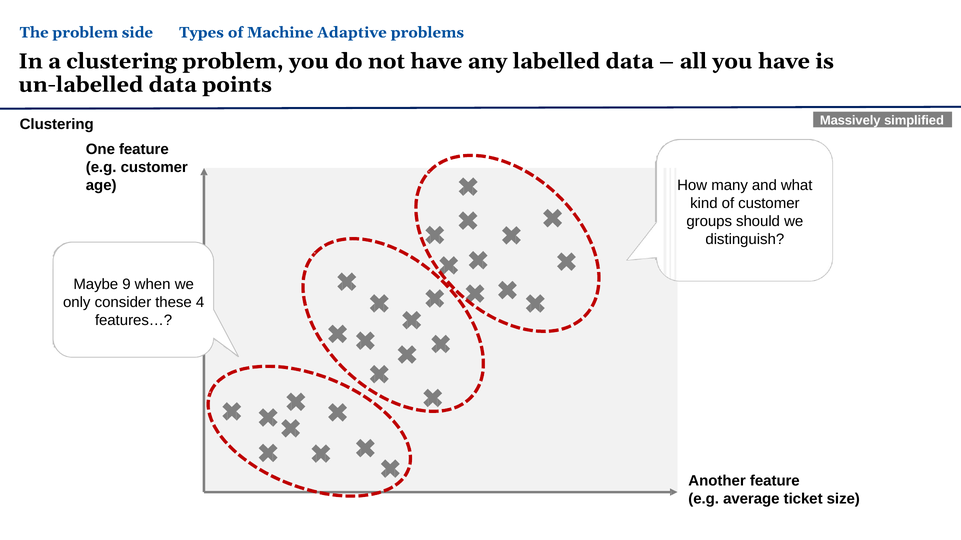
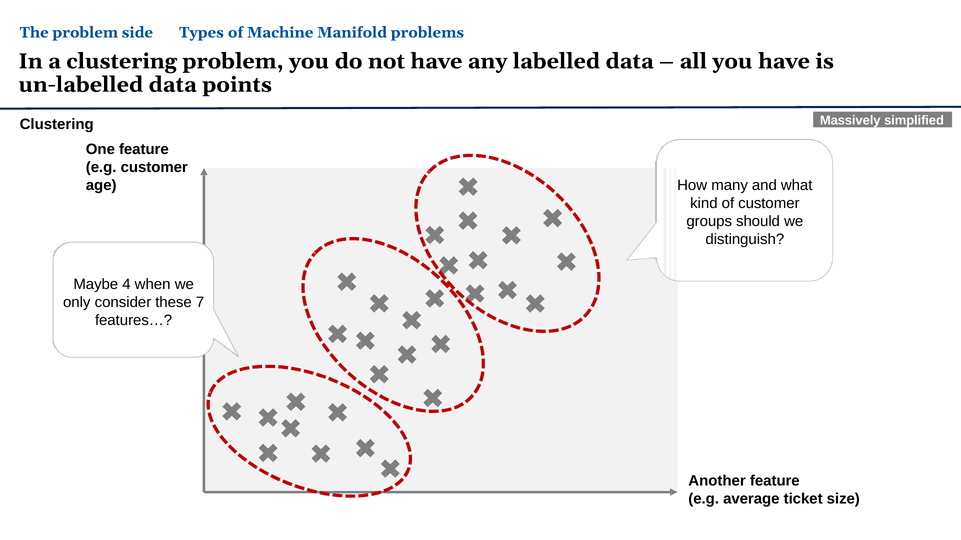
Adaptive: Adaptive -> Manifold (352, 33)
9: 9 -> 4 (127, 284)
4: 4 -> 7 (200, 302)
